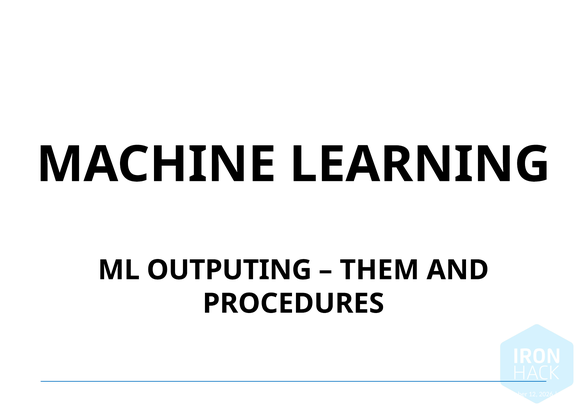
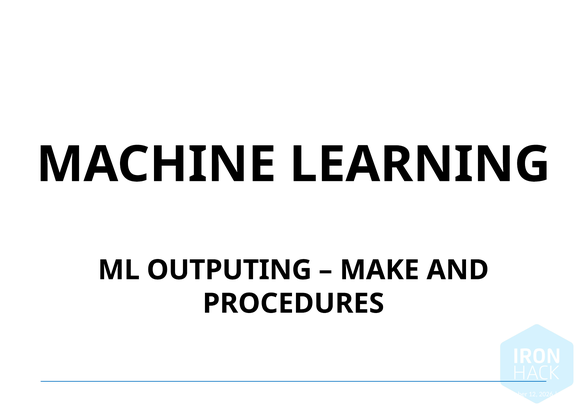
THEM: THEM -> MAKE (380, 270)
